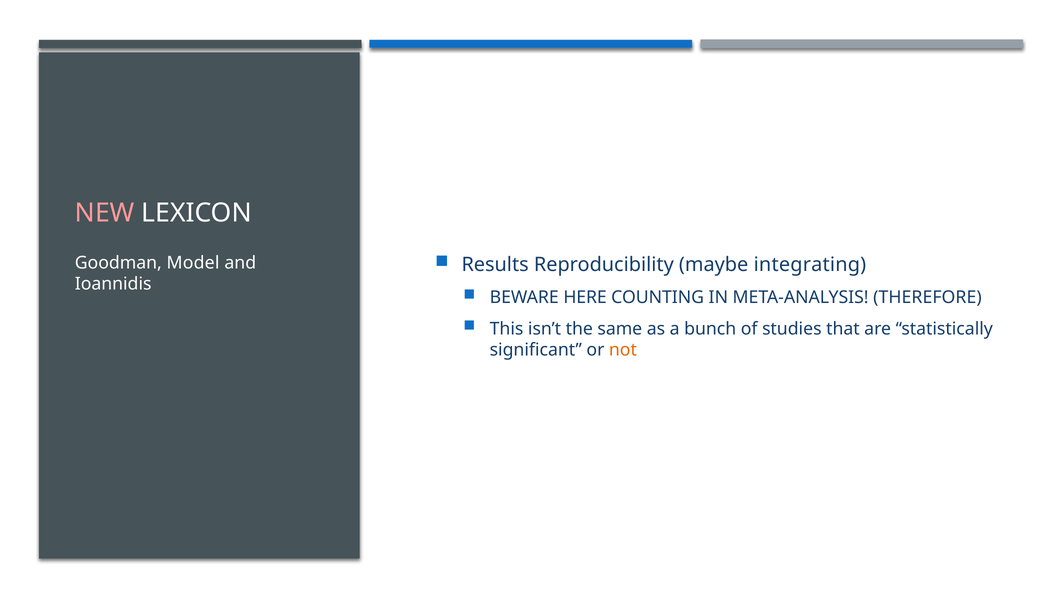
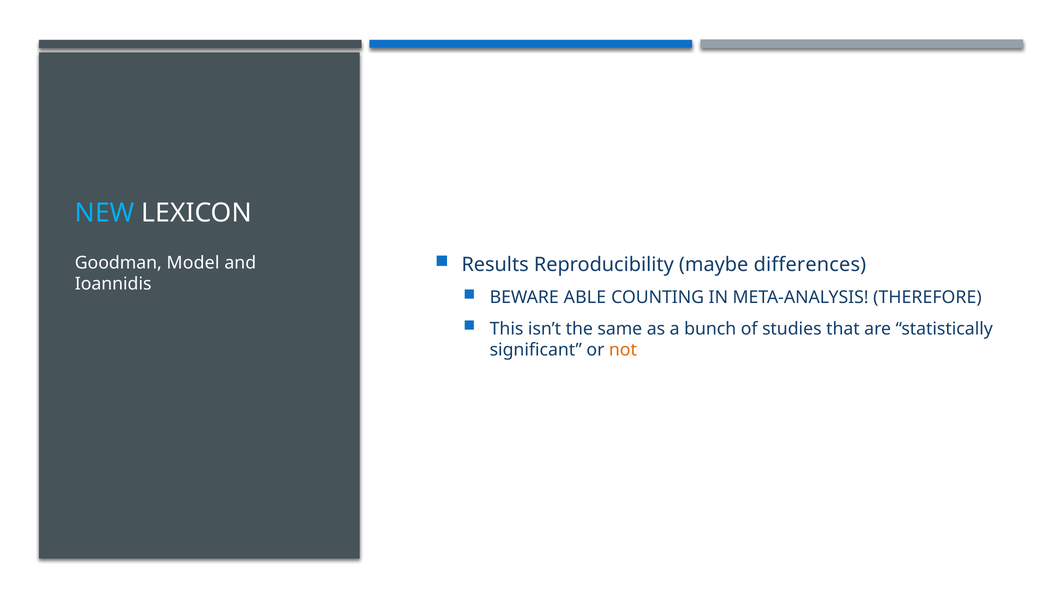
NEW colour: pink -> light blue (105, 213)
integrating: integrating -> differences (810, 265)
HERE: HERE -> ABLE (585, 298)
